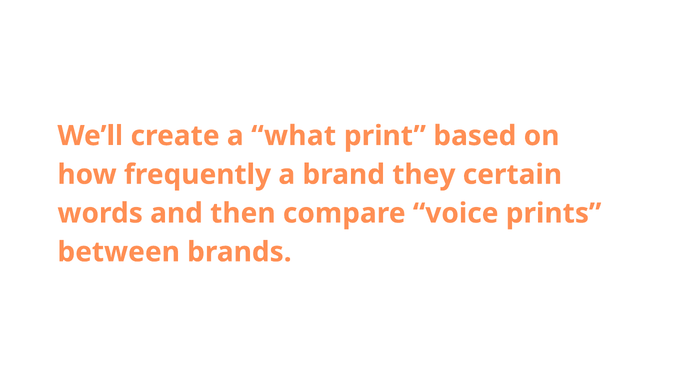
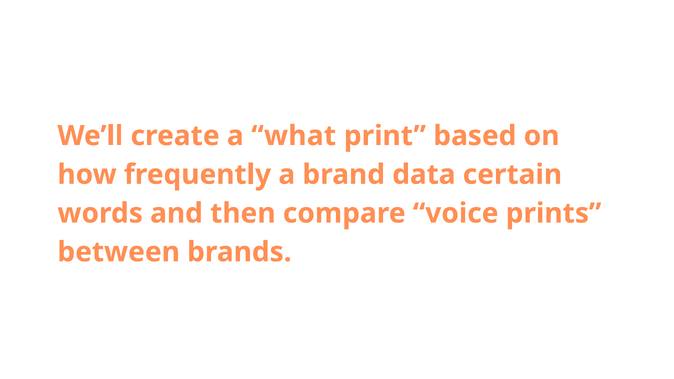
they: they -> data (424, 175)
